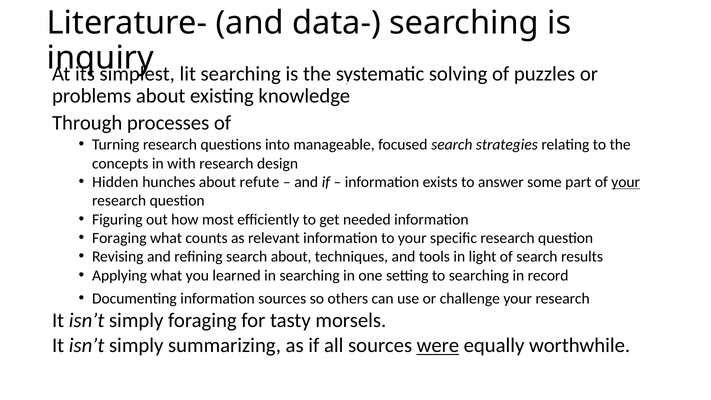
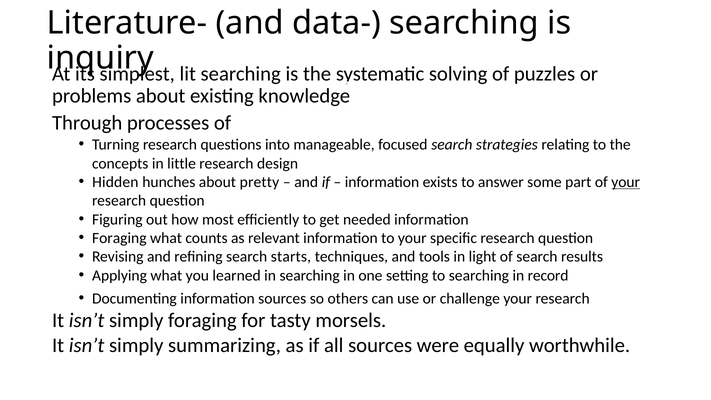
with: with -> little (182, 163)
refute: refute -> pretty (259, 182)
search about: about -> starts (291, 257)
were underline: present -> none (438, 345)
